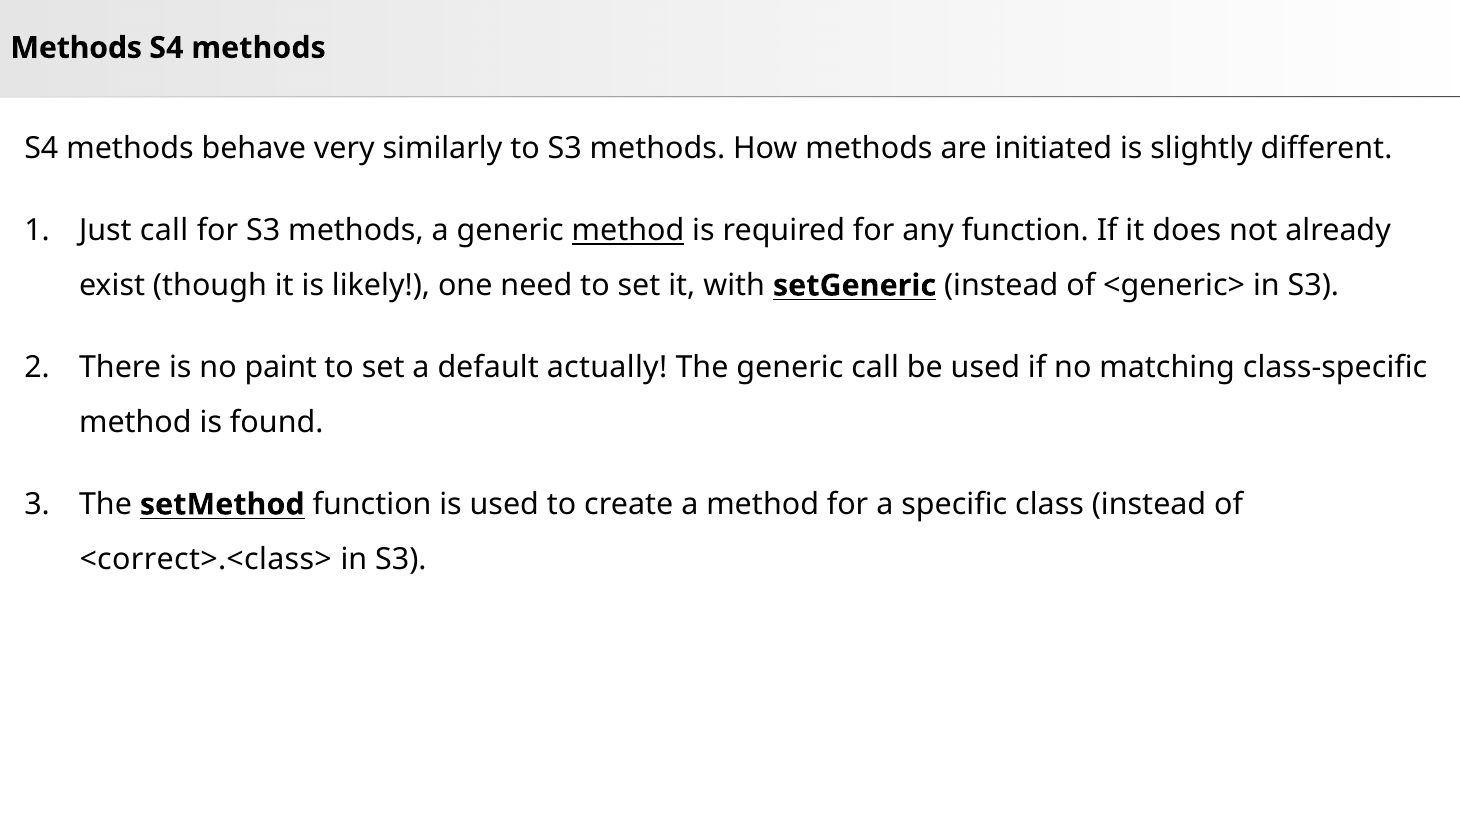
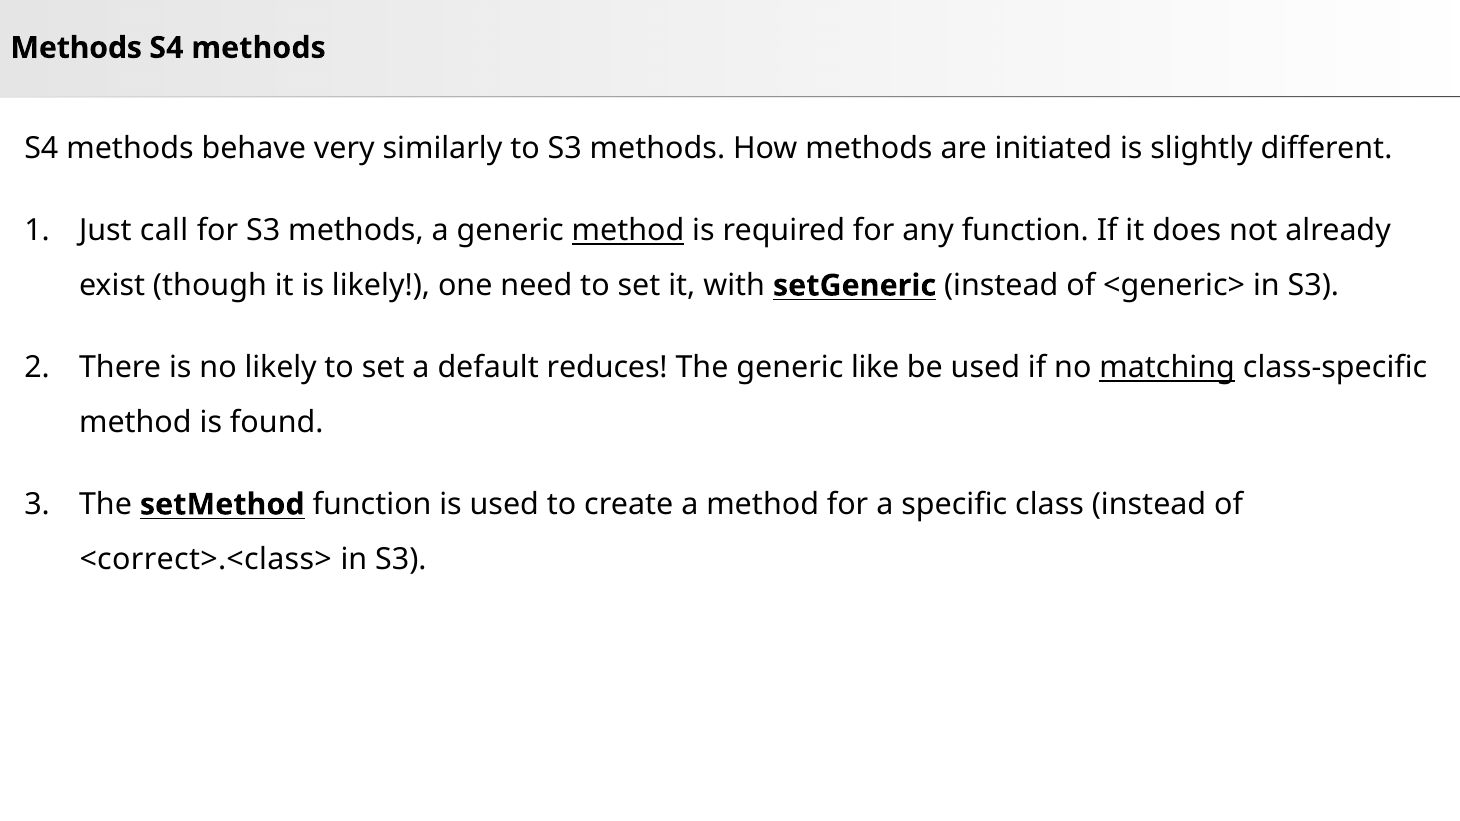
no paint: paint -> likely (281, 368)
actually: actually -> reduces (607, 368)
generic call: call -> like (875, 368)
matching underline: none -> present (1167, 368)
